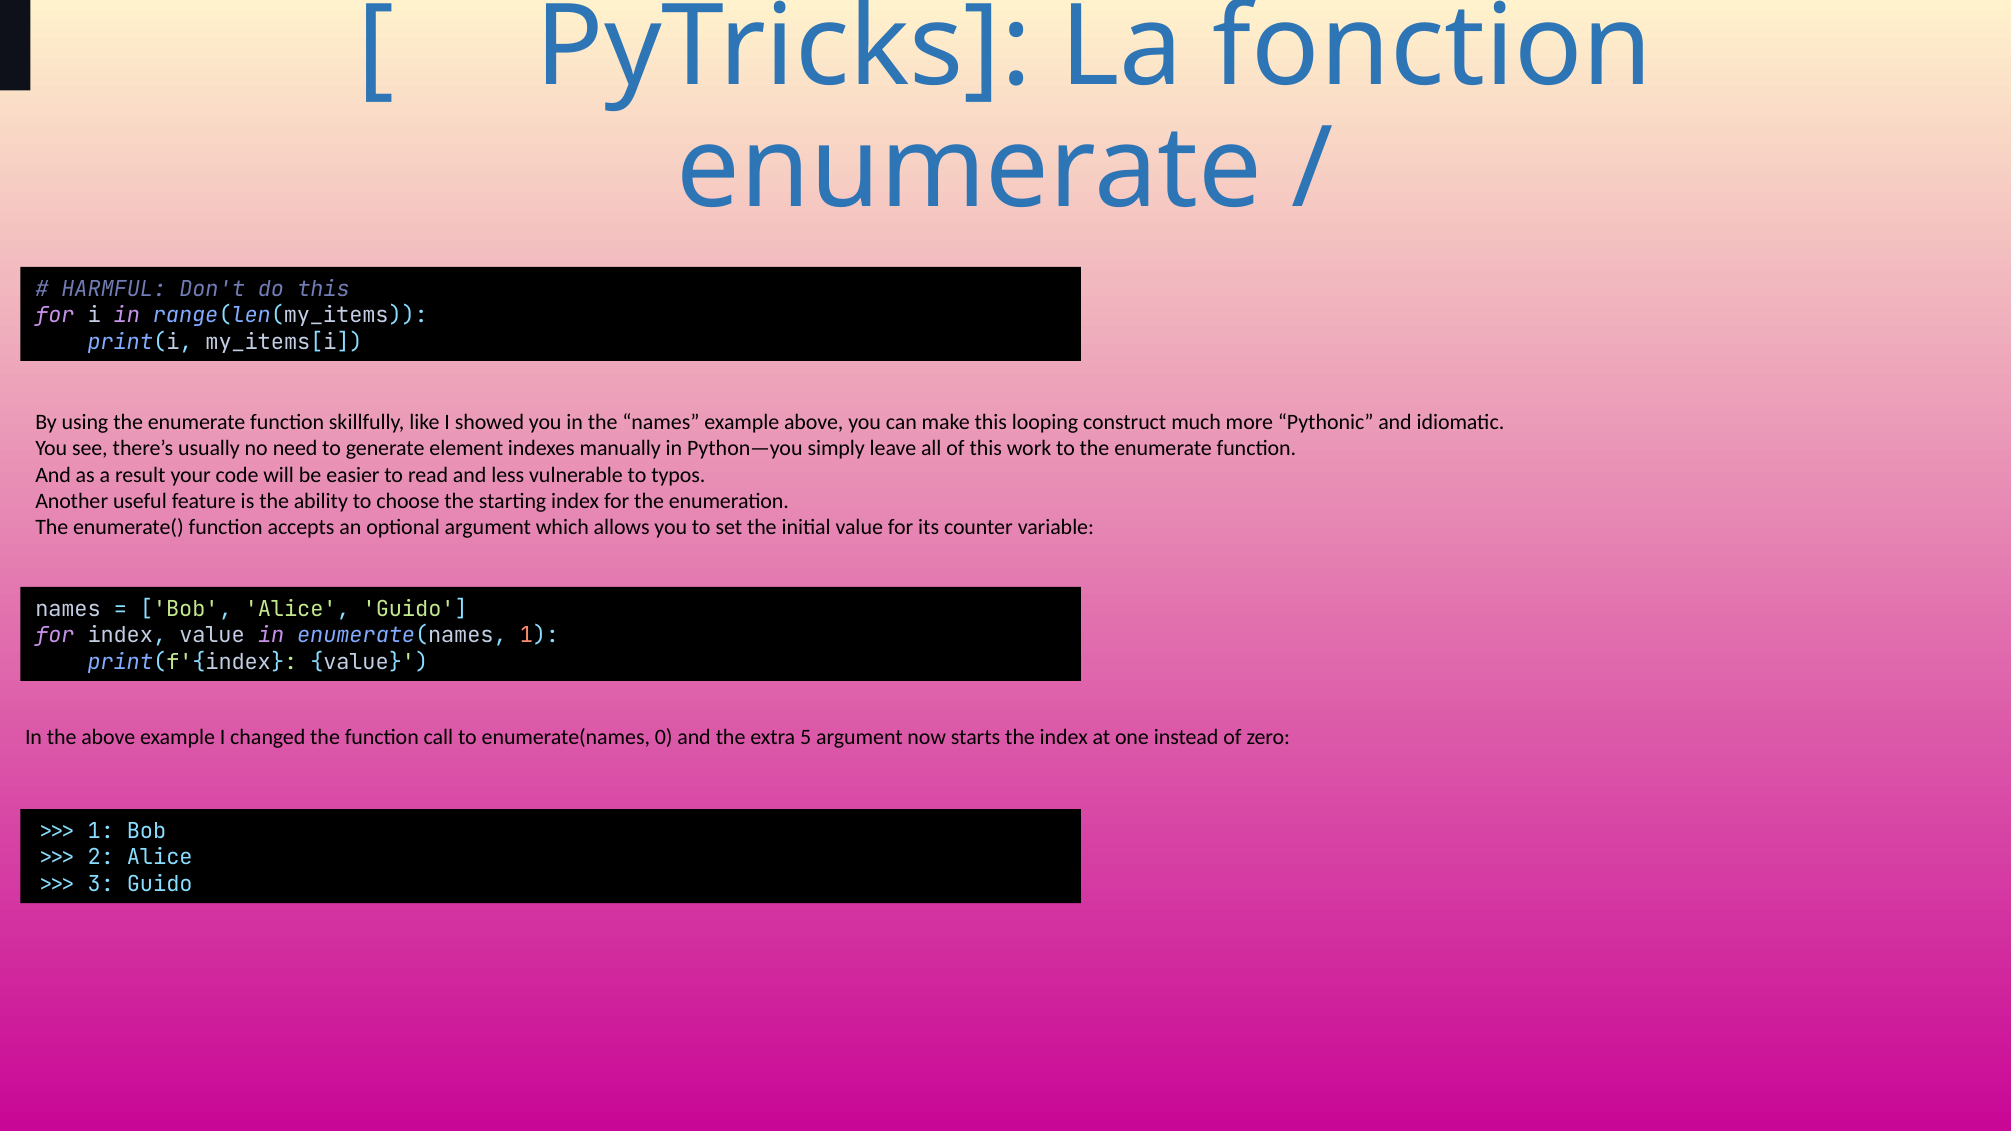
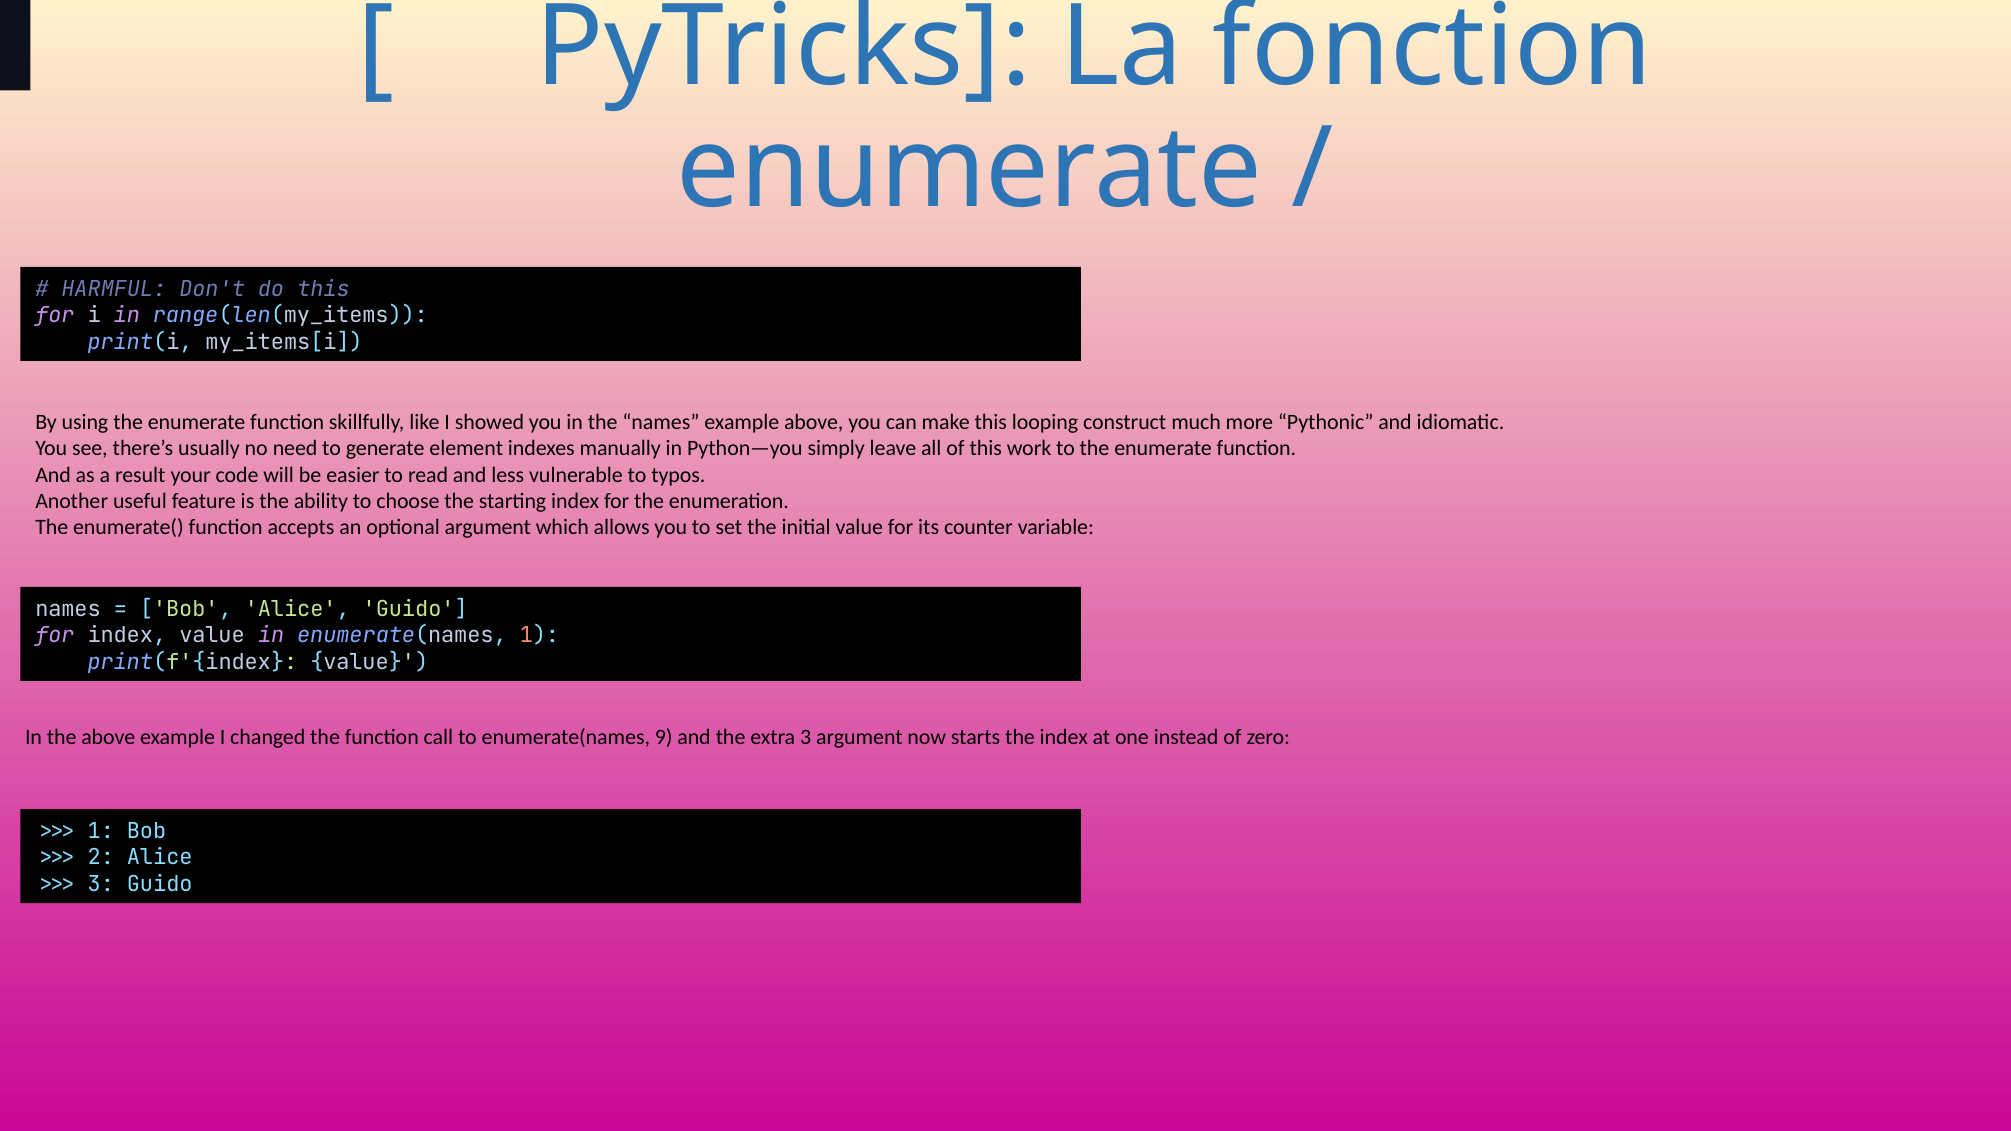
0: 0 -> 9 (664, 737)
extra 5: 5 -> 3 (806, 737)
